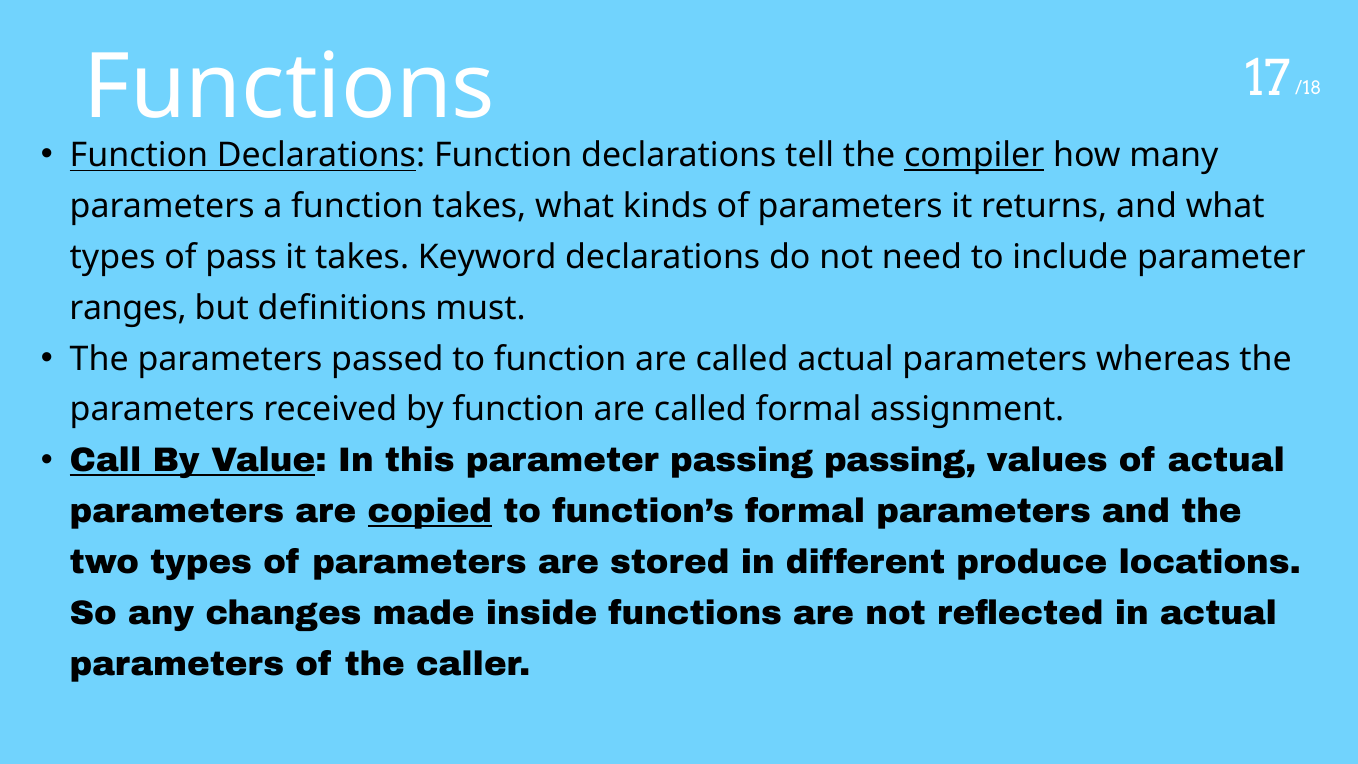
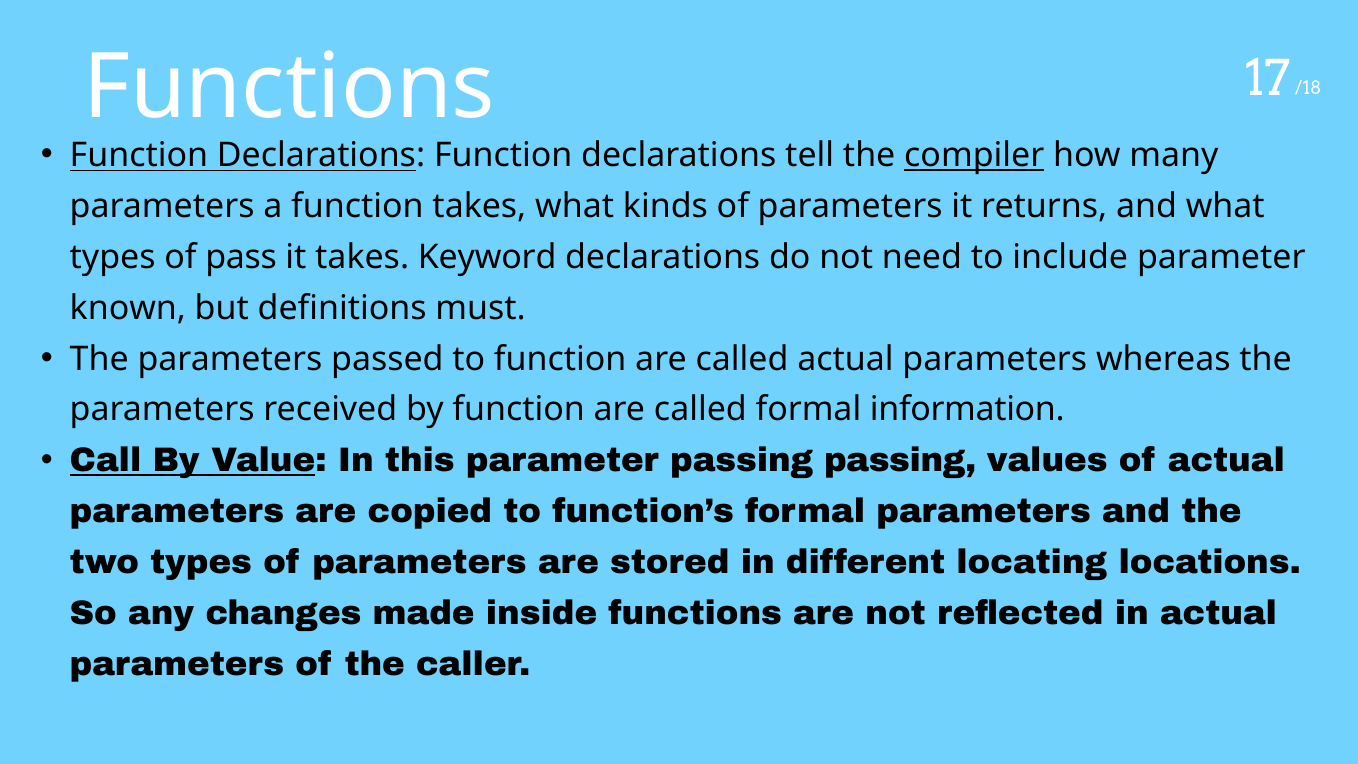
ranges: ranges -> known (128, 308)
assignment: assignment -> information (967, 410)
copied underline: present -> none (430, 512)
produce: produce -> locating (1032, 562)
